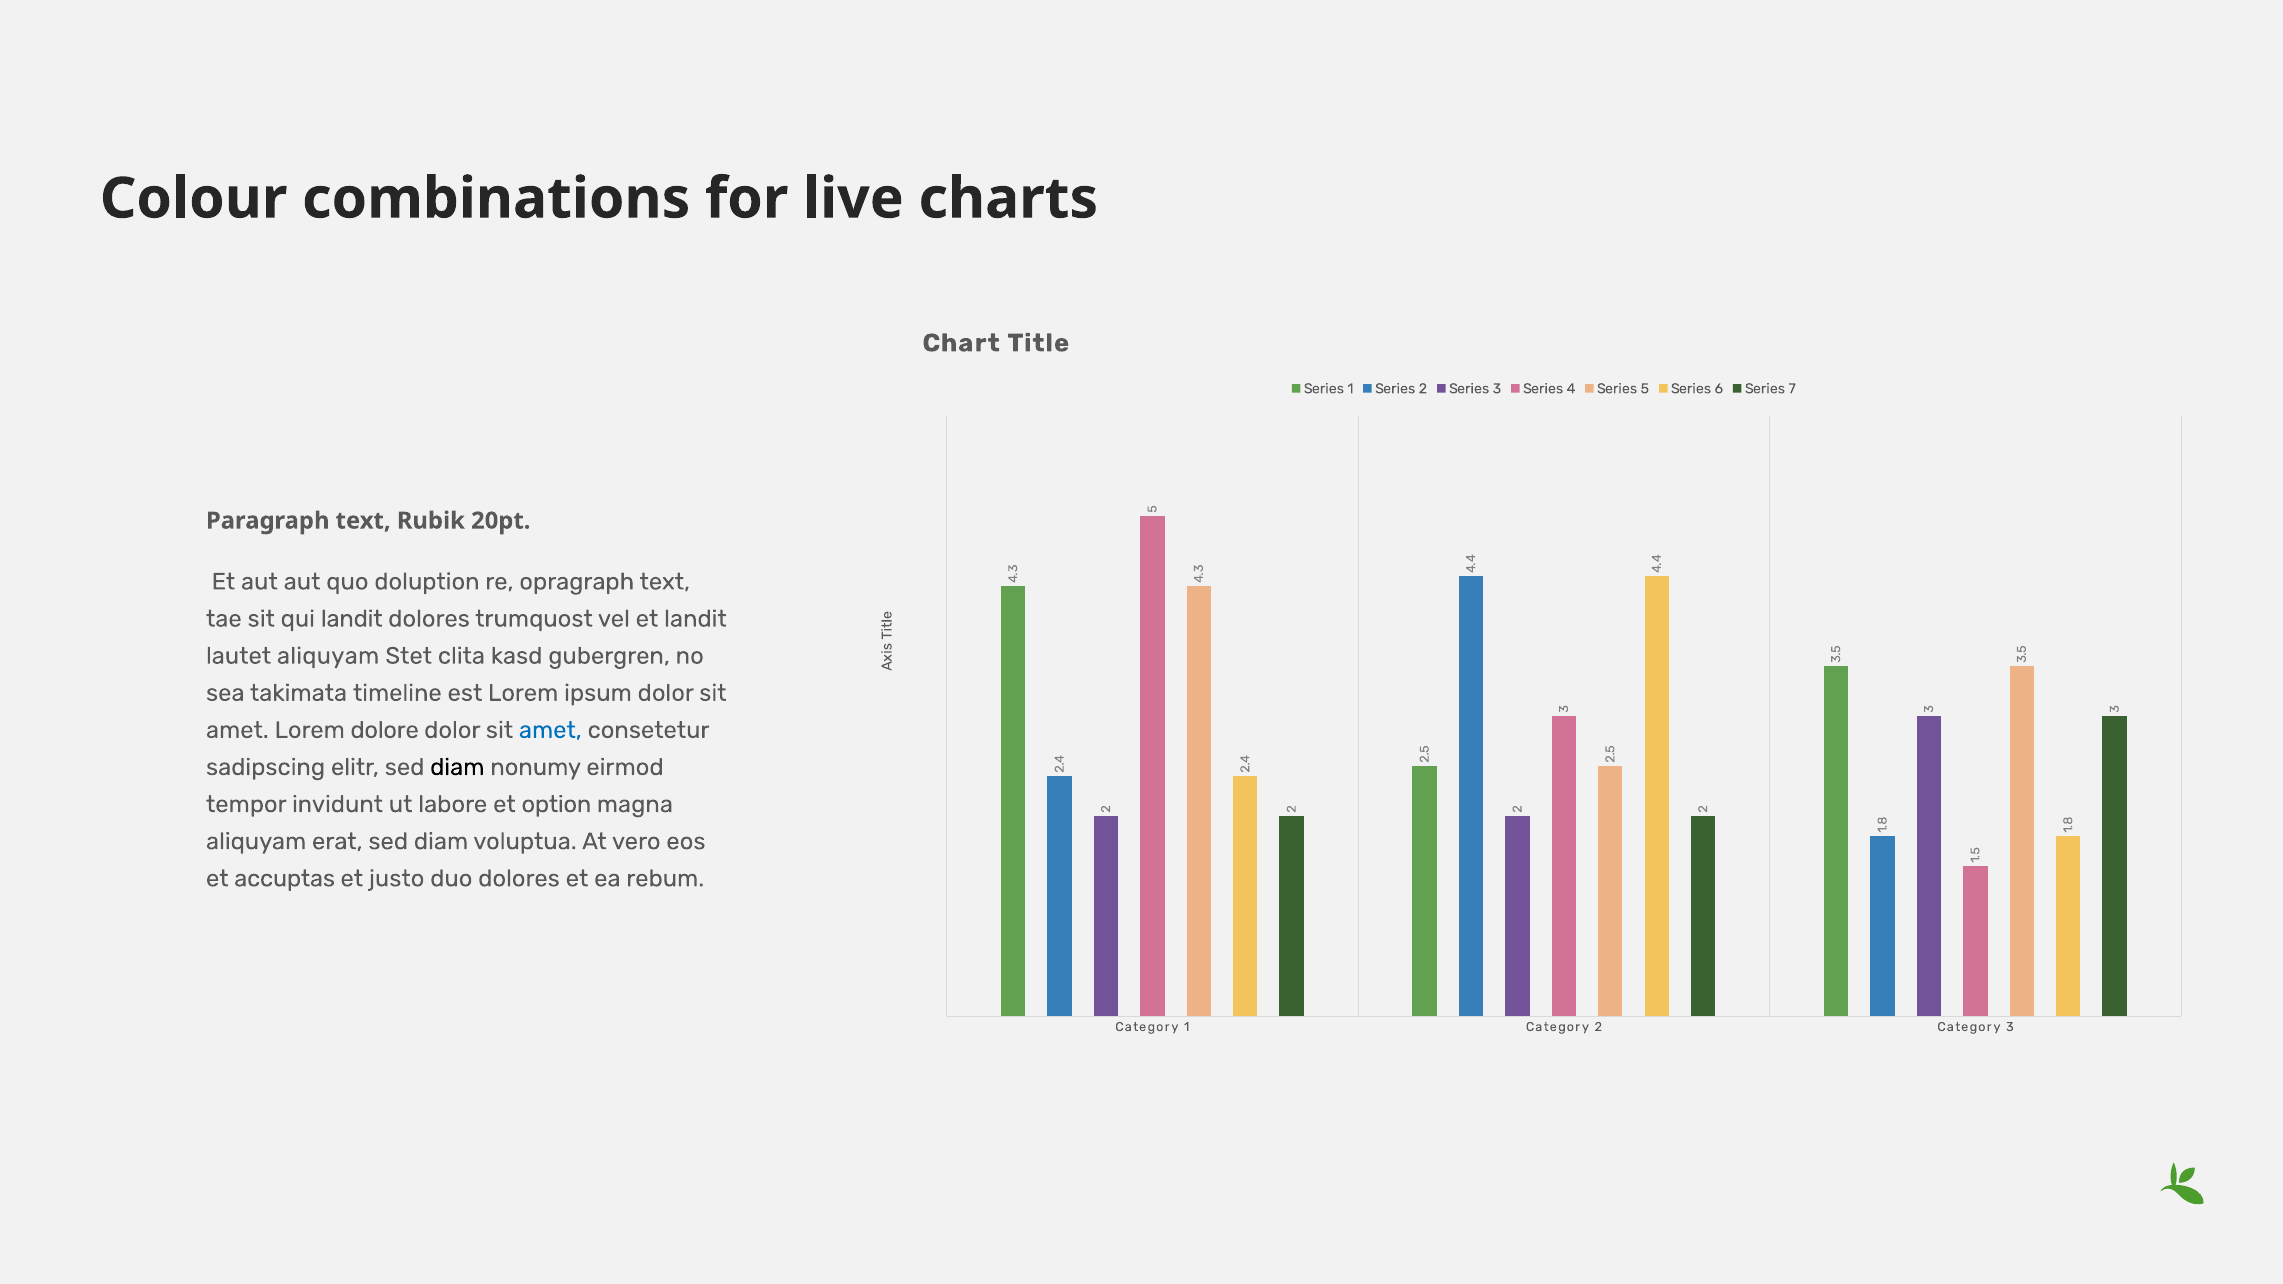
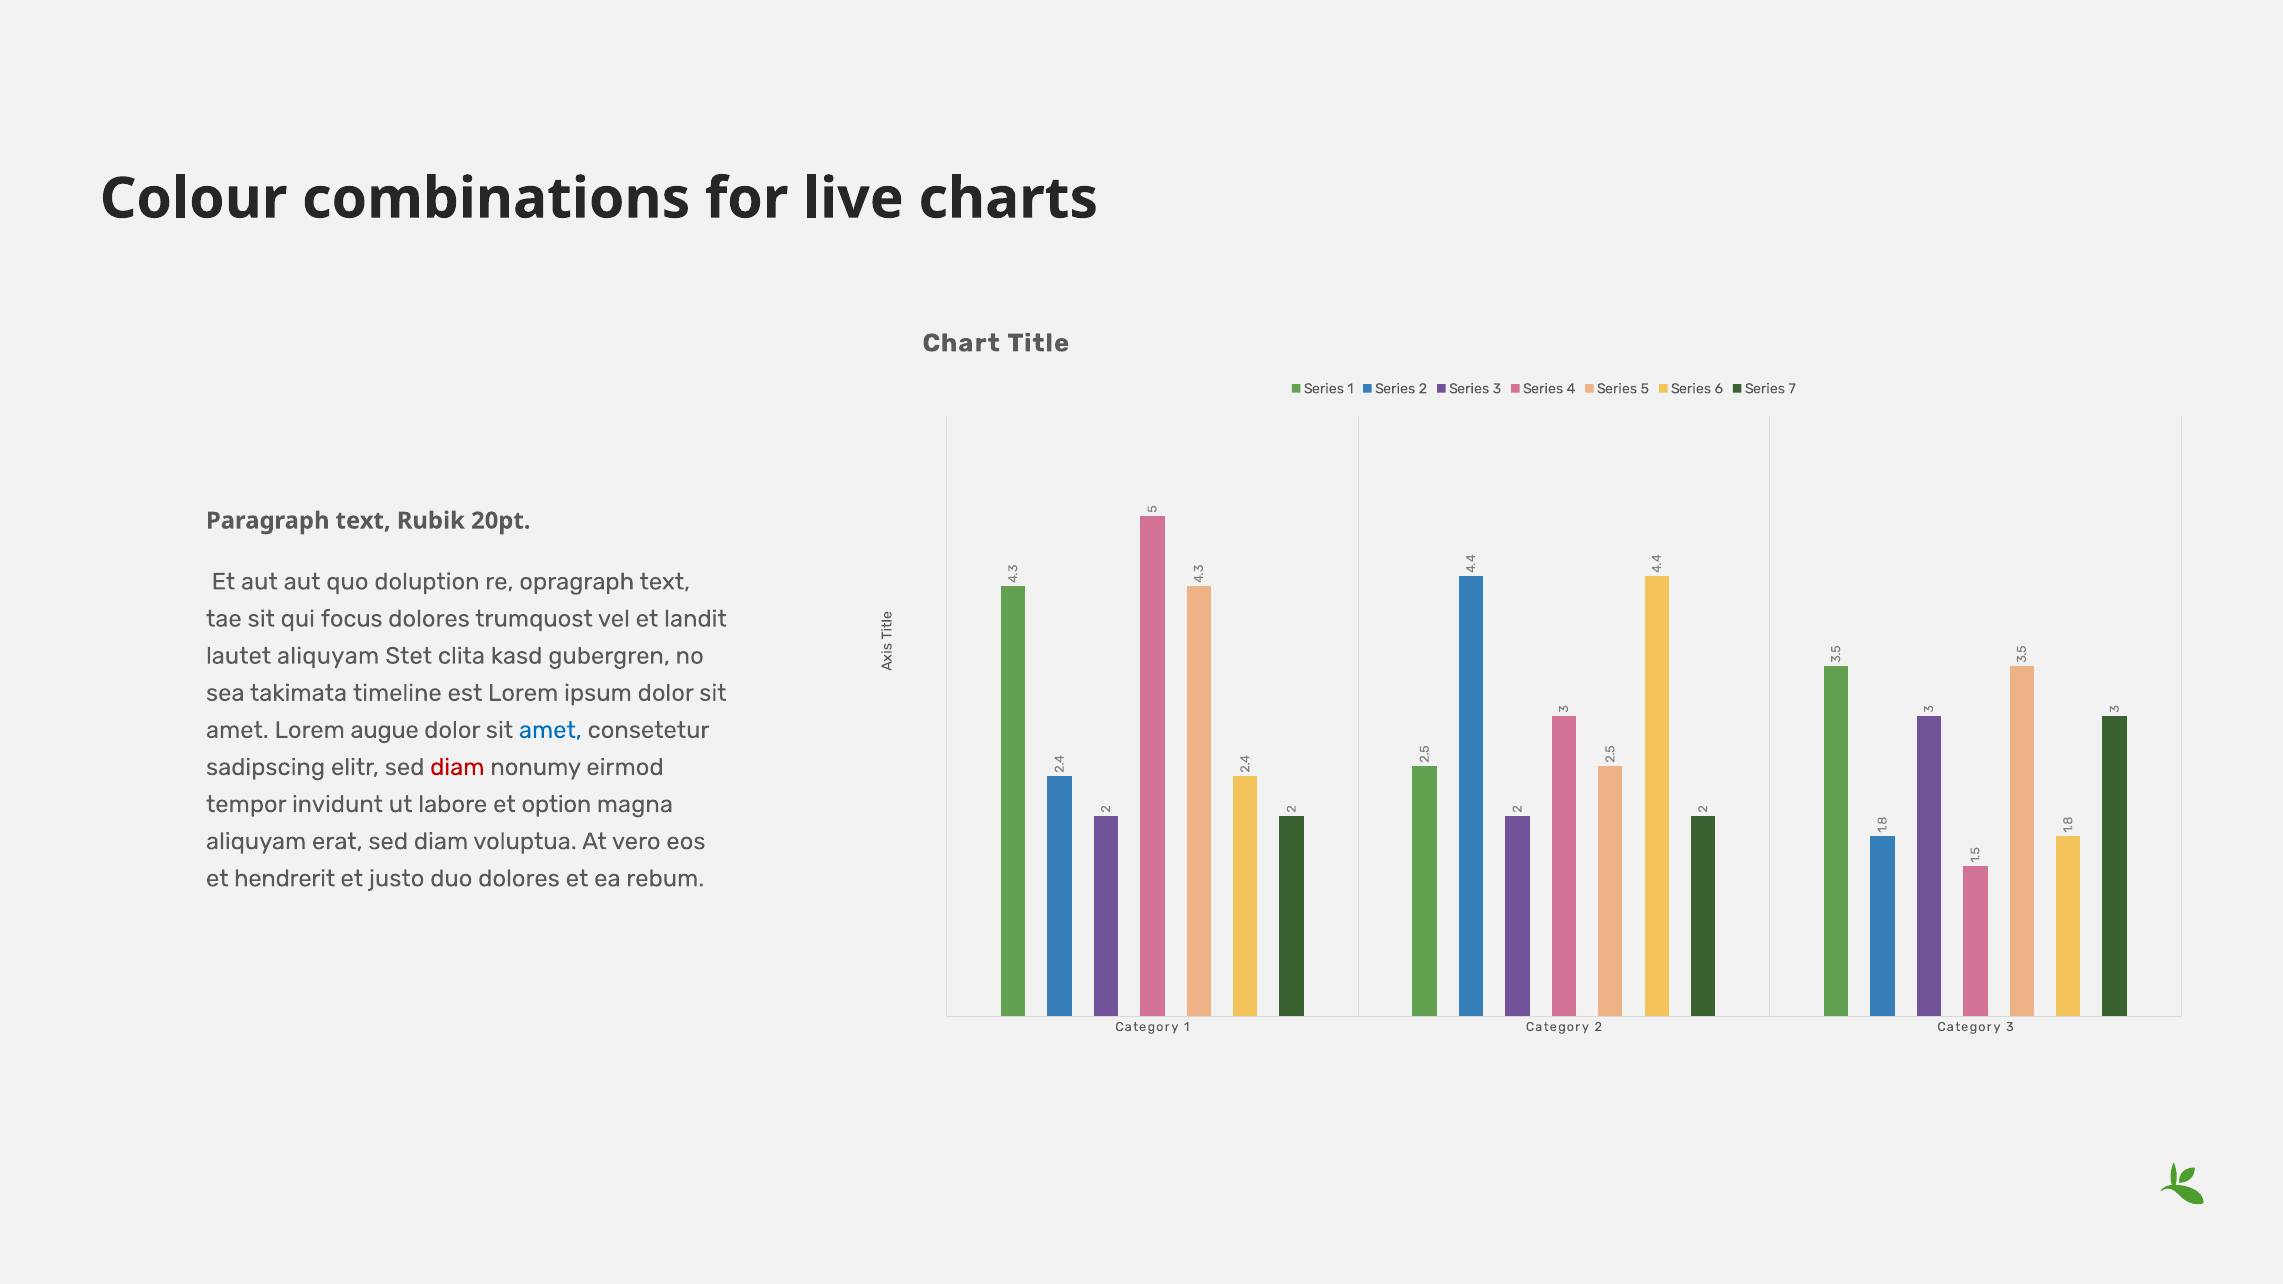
qui landit: landit -> focus (352, 619)
dolore: dolore -> augue (385, 730)
diam colour: black -> red (457, 767)
accuptas: accuptas -> hendrerit (285, 879)
